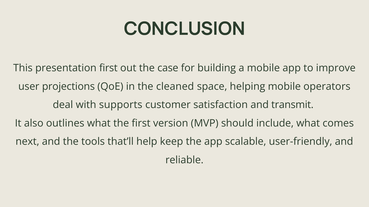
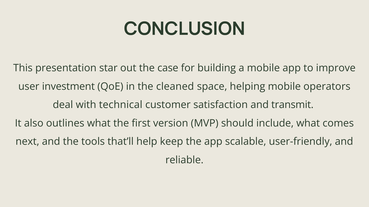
presentation first: first -> star (108, 68)
projections: projections -> investment (68, 87)
supports: supports -> technical (121, 105)
